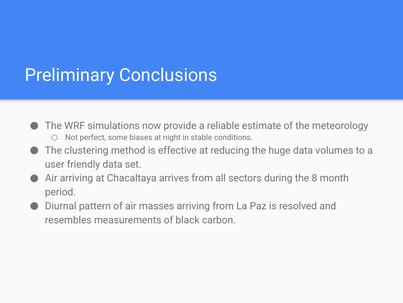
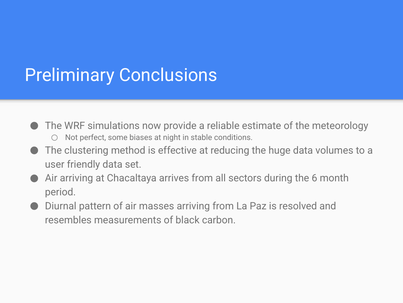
8: 8 -> 6 (314, 178)
